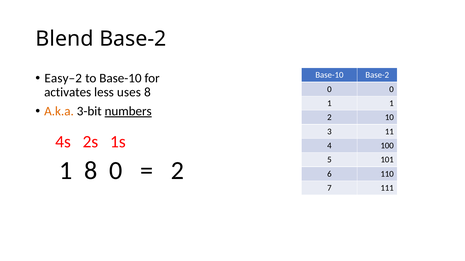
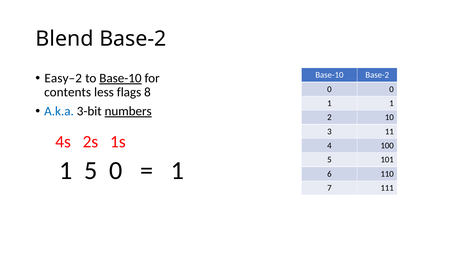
Base-10 underline: none -> present (120, 78)
activates: activates -> contents (68, 93)
uses: uses -> flags (129, 93)
A.k.a colour: orange -> blue (59, 111)
1 8: 8 -> 5 (91, 171)
2: 2 -> 1 (178, 171)
